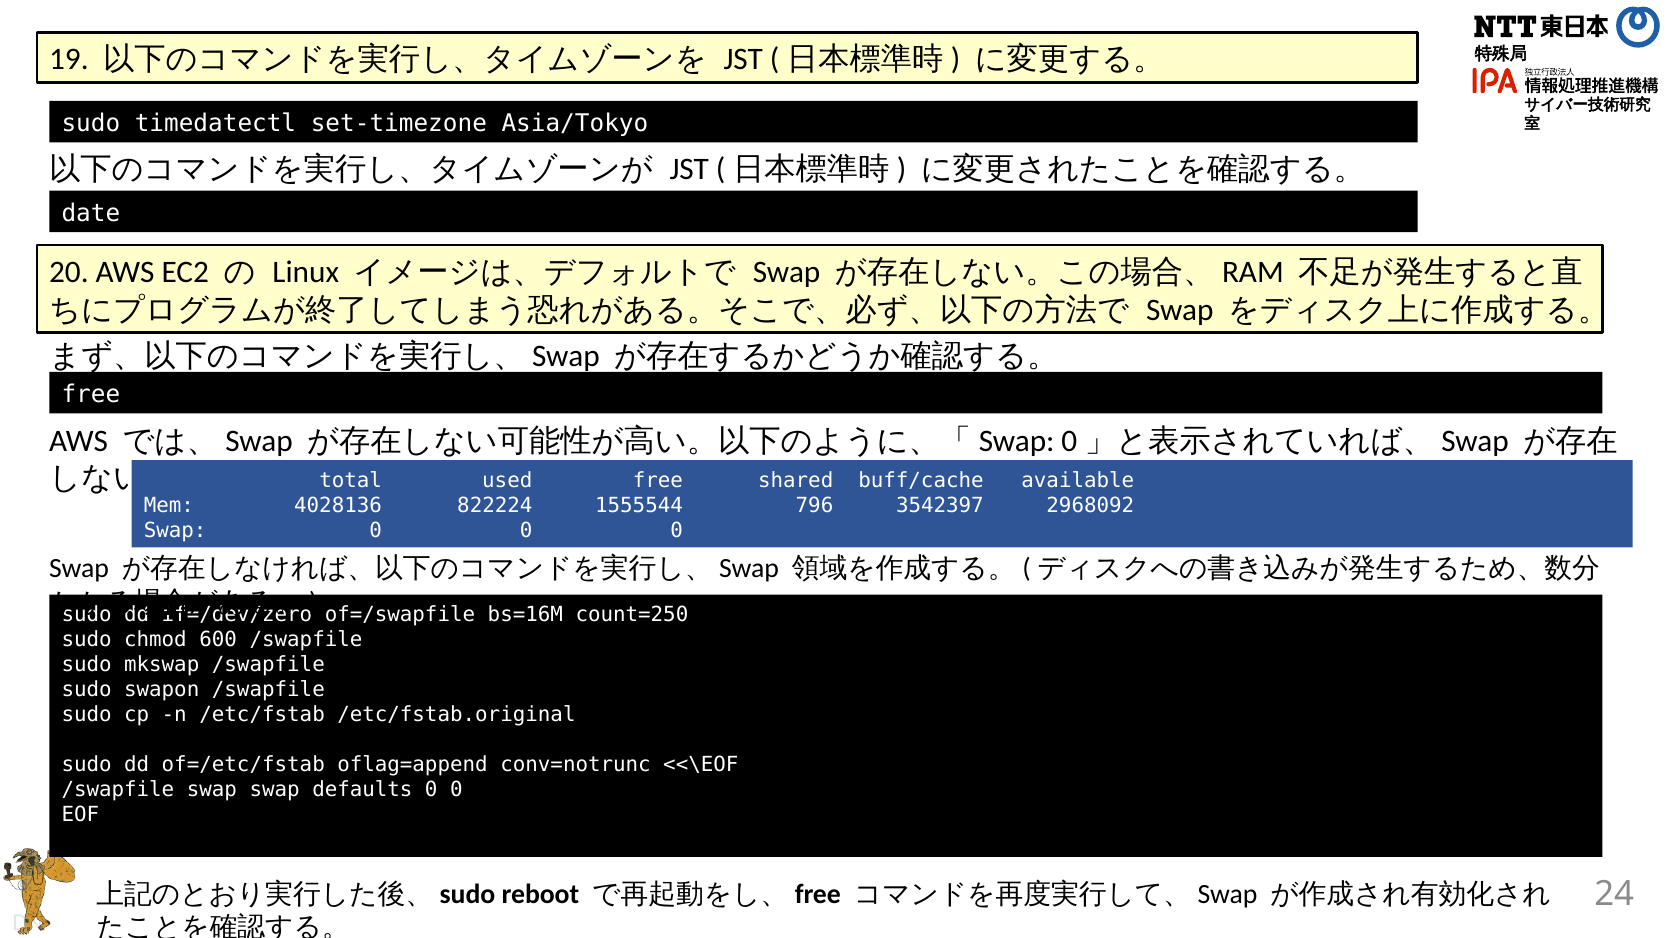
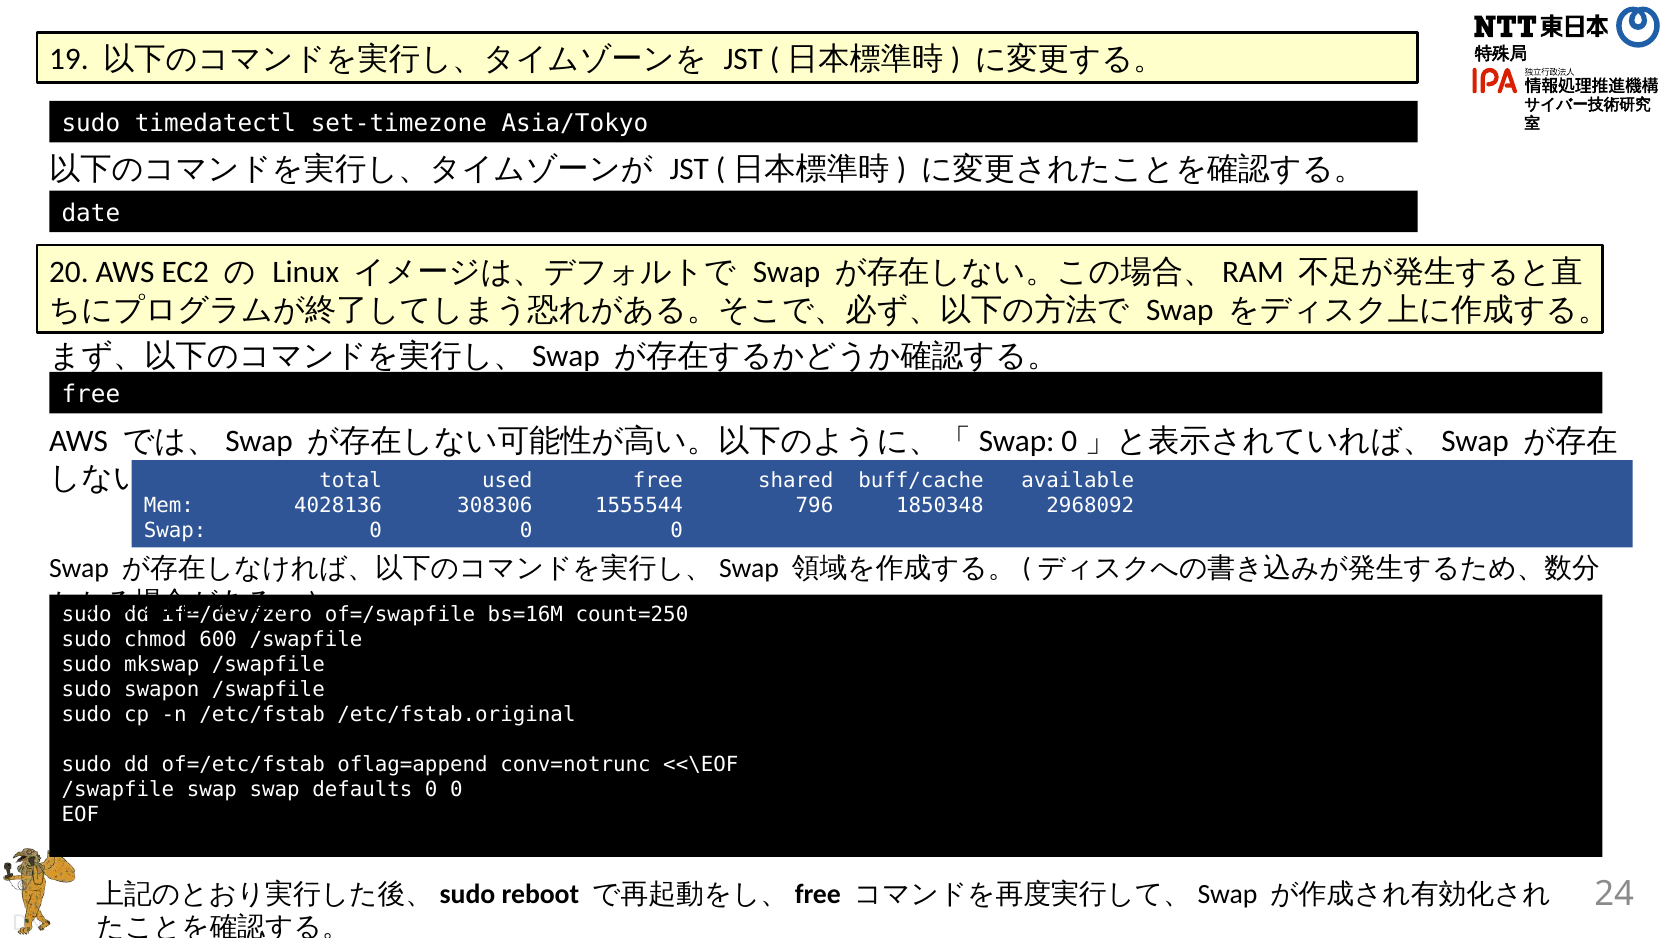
822224: 822224 -> 308306 (495, 505)
3542397: 3542397 -> 1850348 (940, 505)
